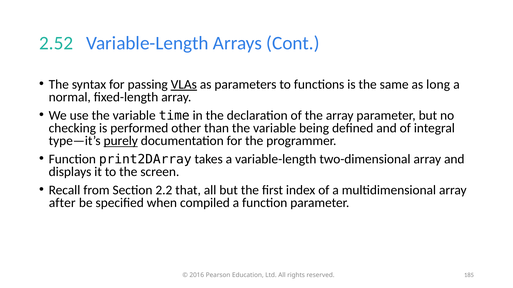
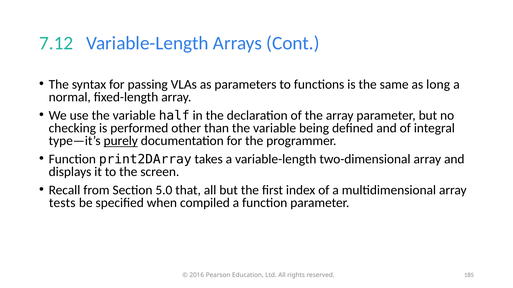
2.52: 2.52 -> 7.12 (56, 43)
VLAs underline: present -> none (184, 85)
time: time -> half (174, 116)
2.2: 2.2 -> 5.0 (164, 190)
after: after -> tests (62, 203)
